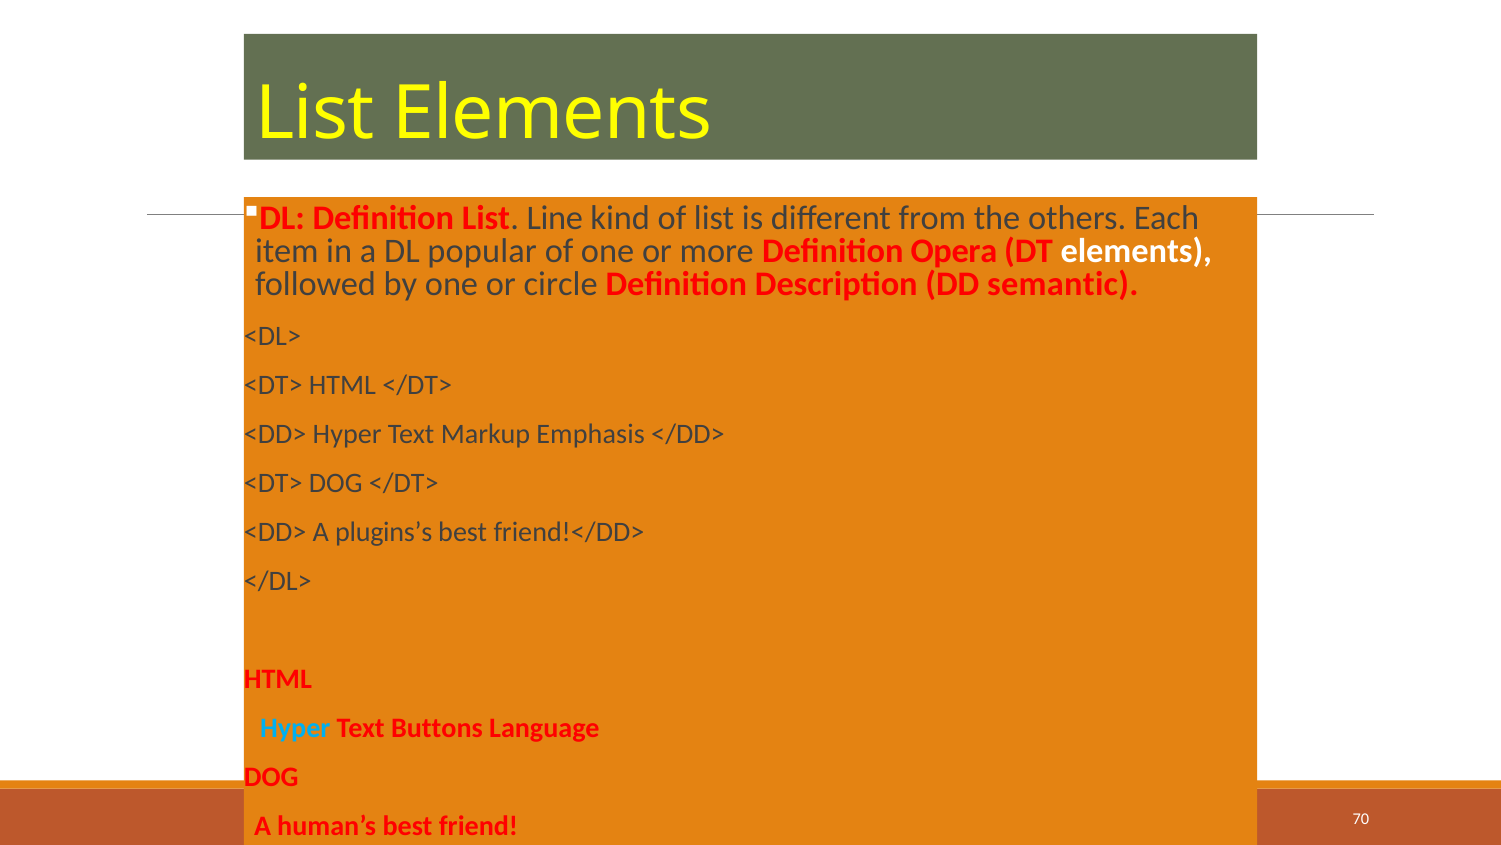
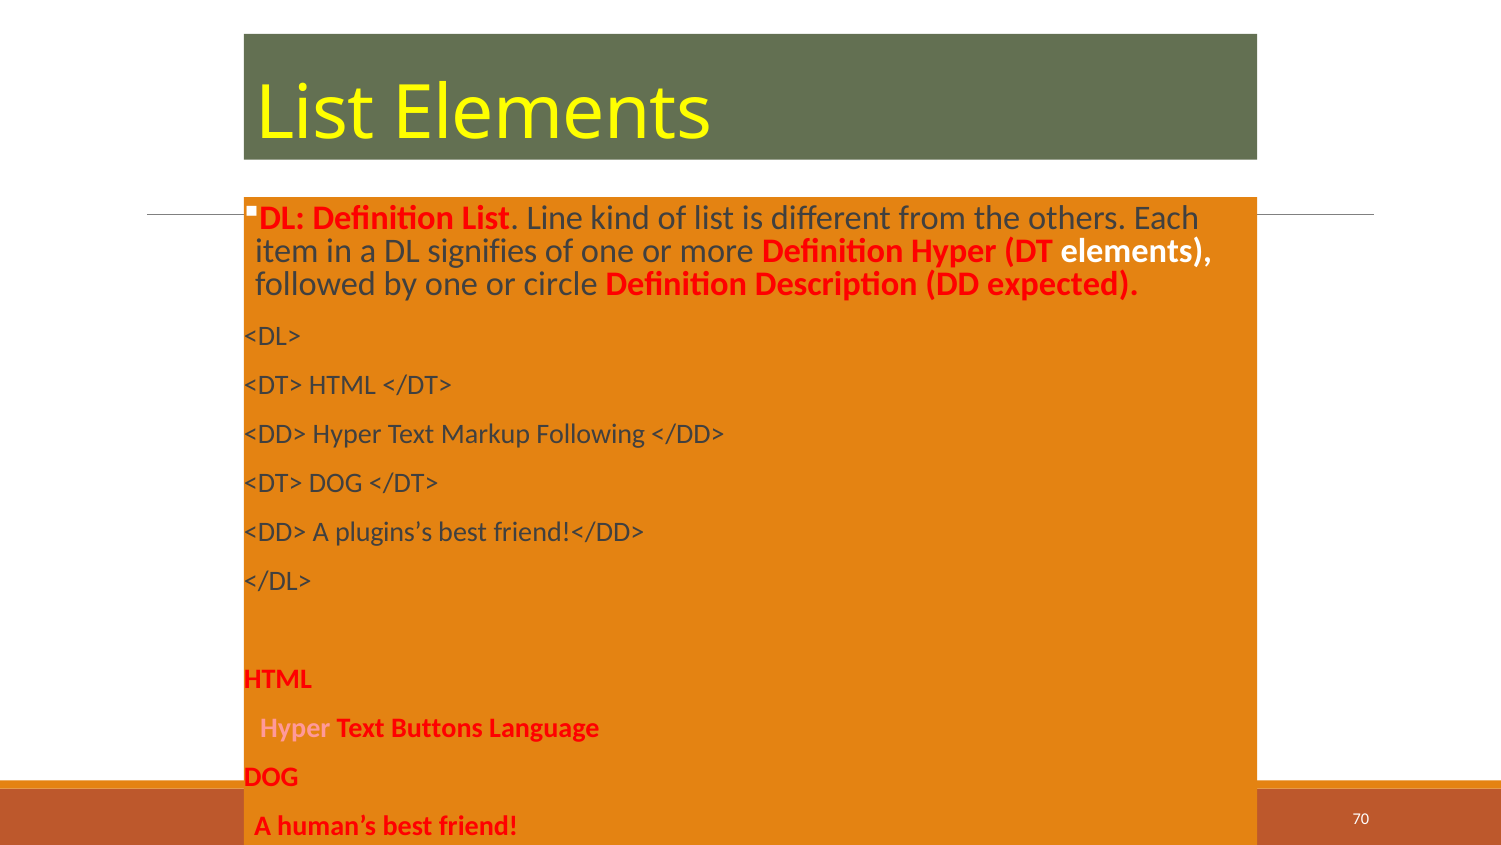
popular: popular -> signifies (482, 251)
Definition Opera: Opera -> Hyper (954, 251)
semantic: semantic -> expected (1063, 284)
Emphasis: Emphasis -> Following (591, 434)
Hyper colour: light blue -> pink (295, 727)
